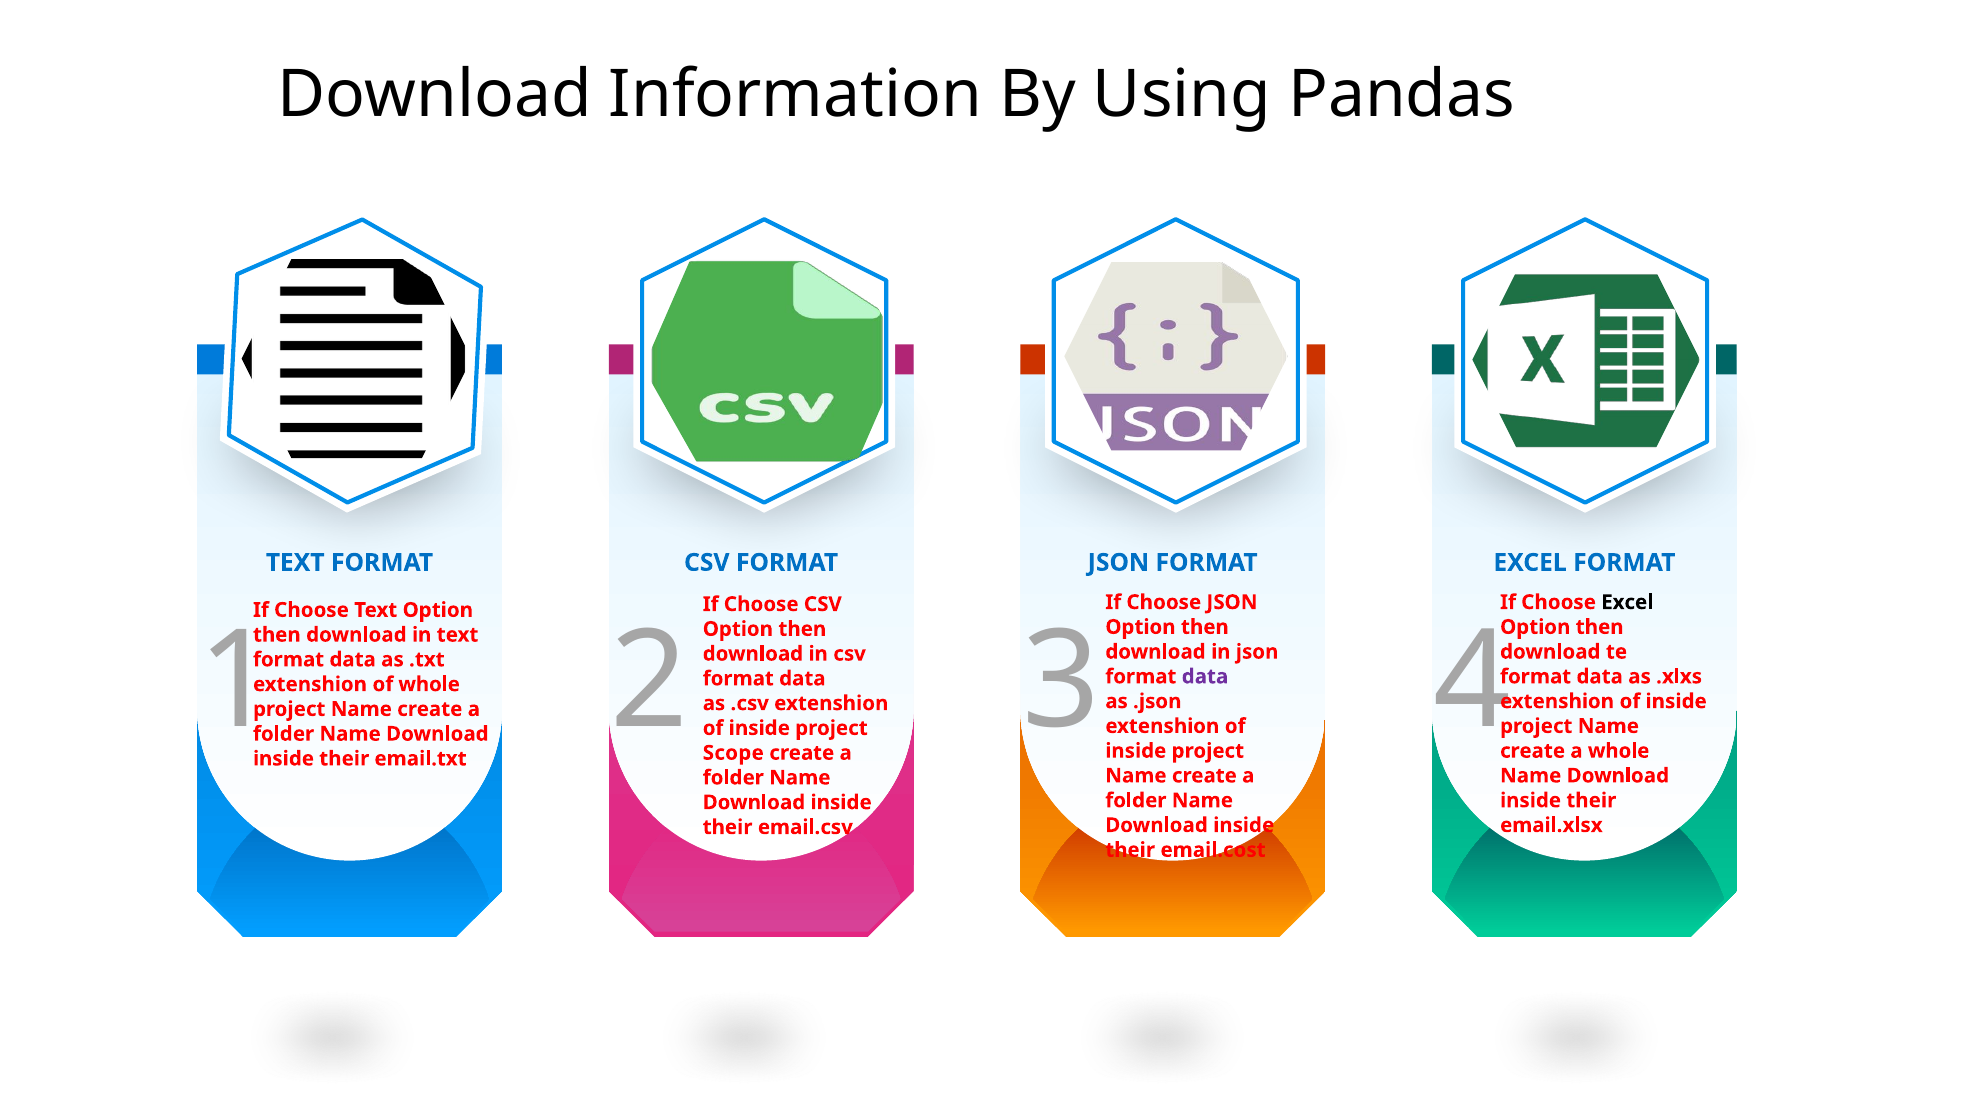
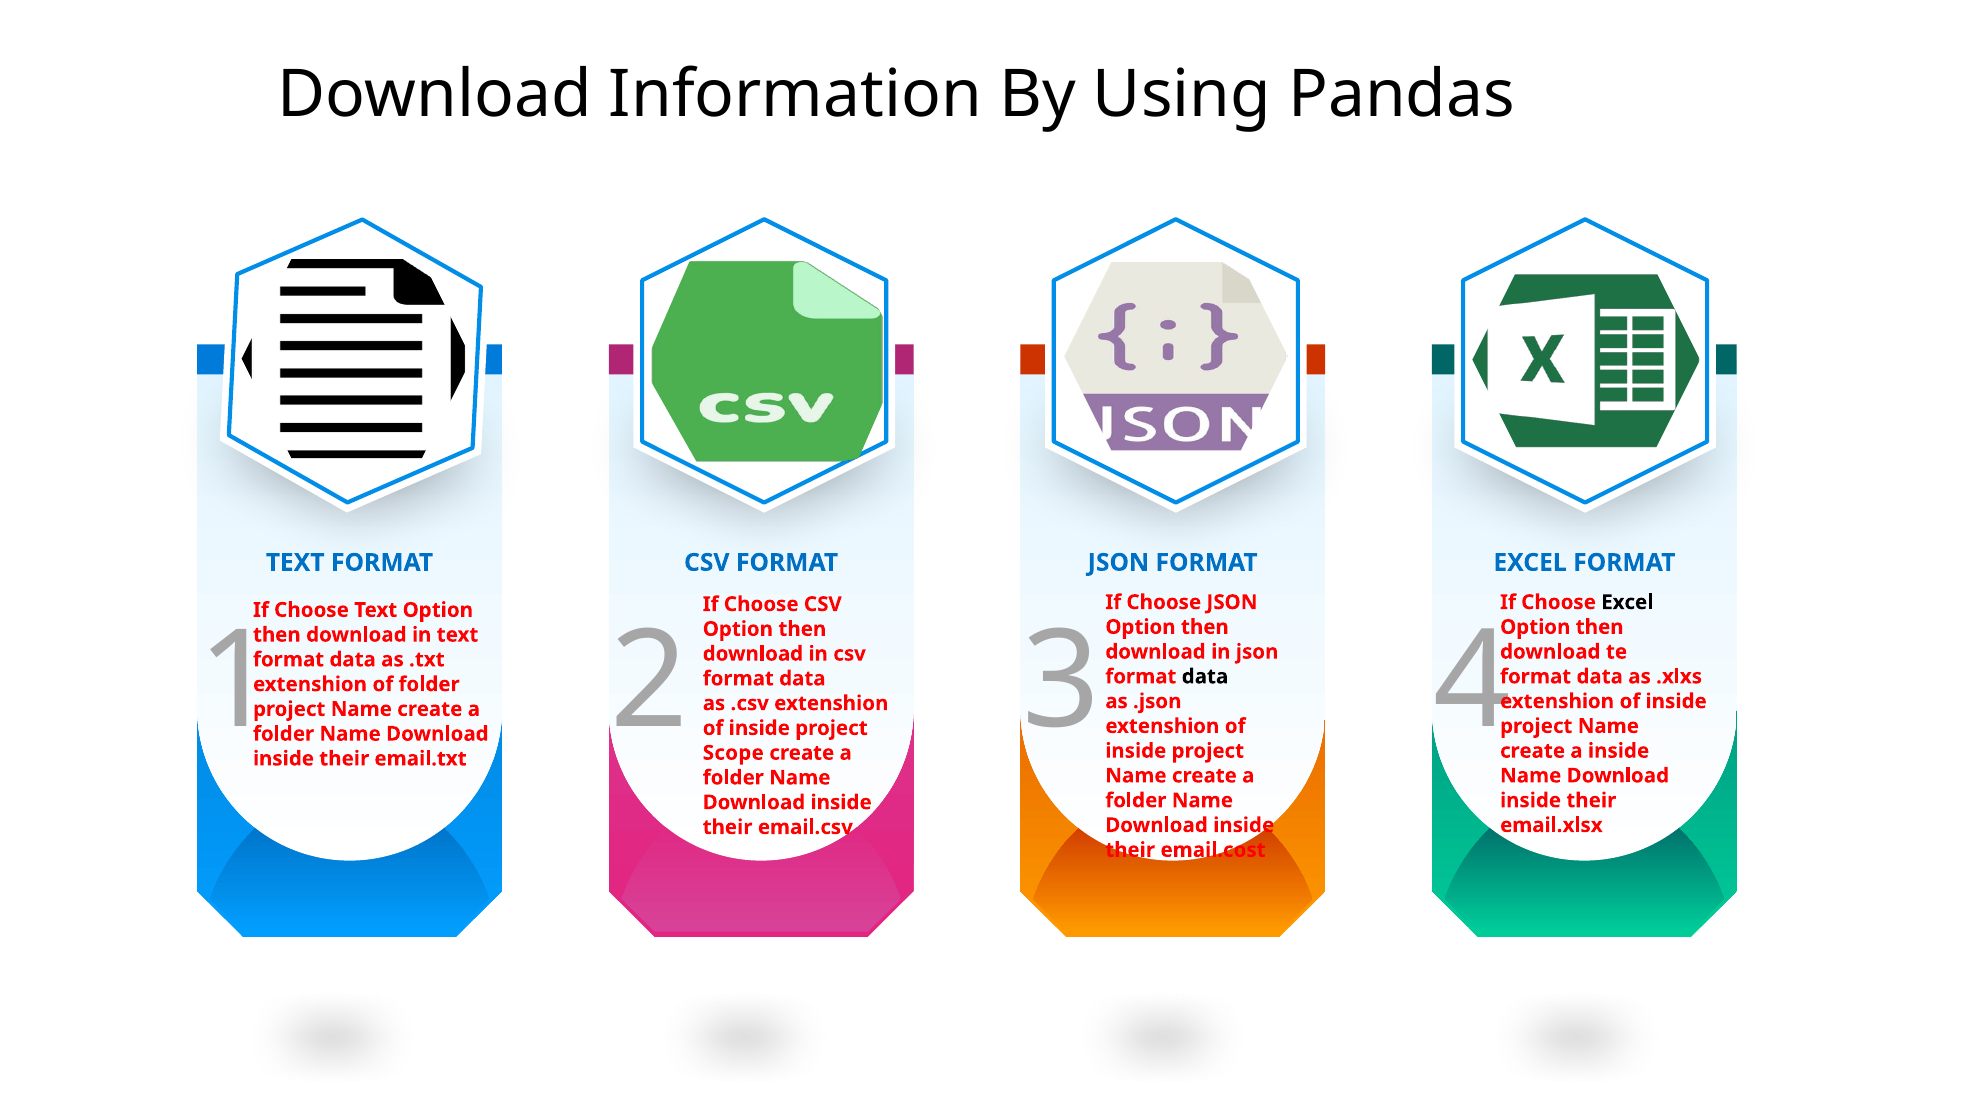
data colour: purple -> black (1205, 676)
of whole: whole -> folder (429, 684)
a whole: whole -> inside (1619, 751)
